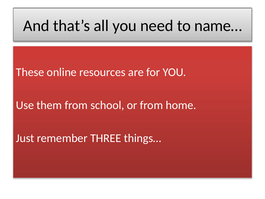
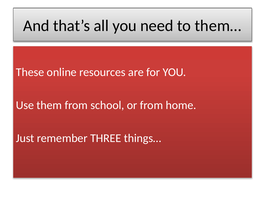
name…: name… -> them… (218, 26)
